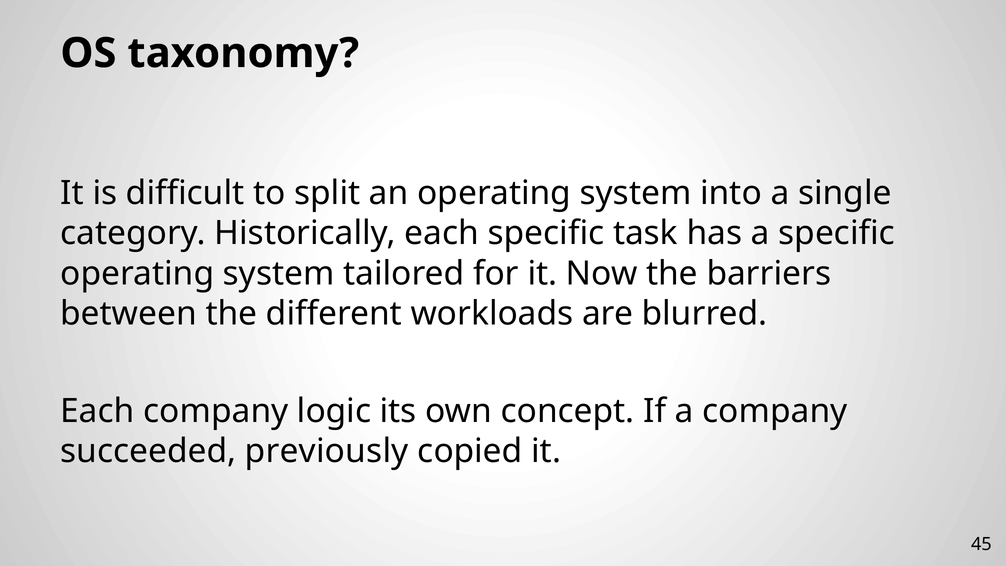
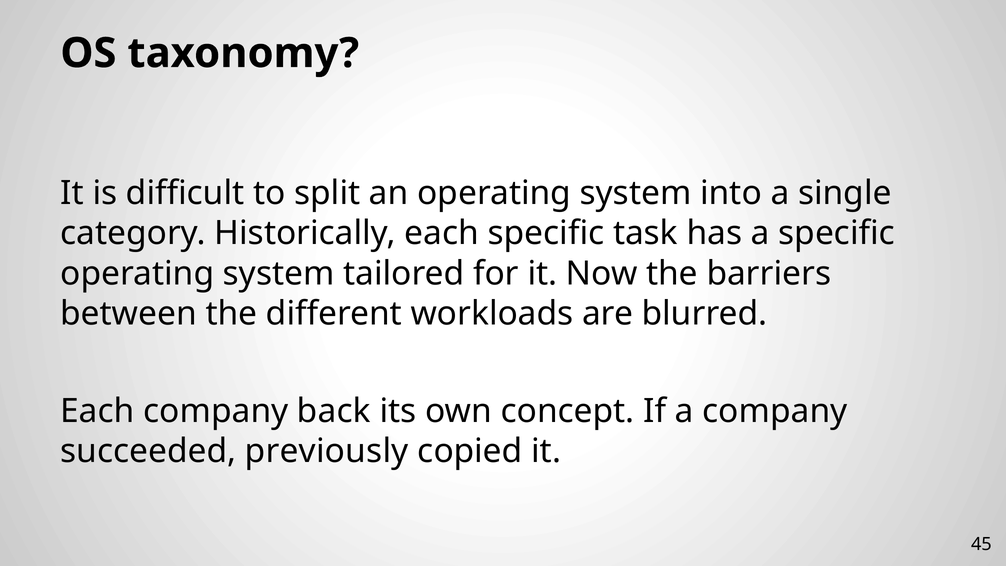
logic: logic -> back (334, 411)
